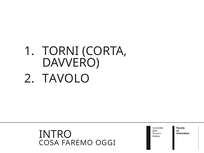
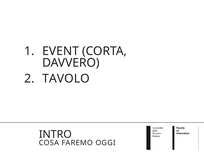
TORNI: TORNI -> EVENT (61, 51)
